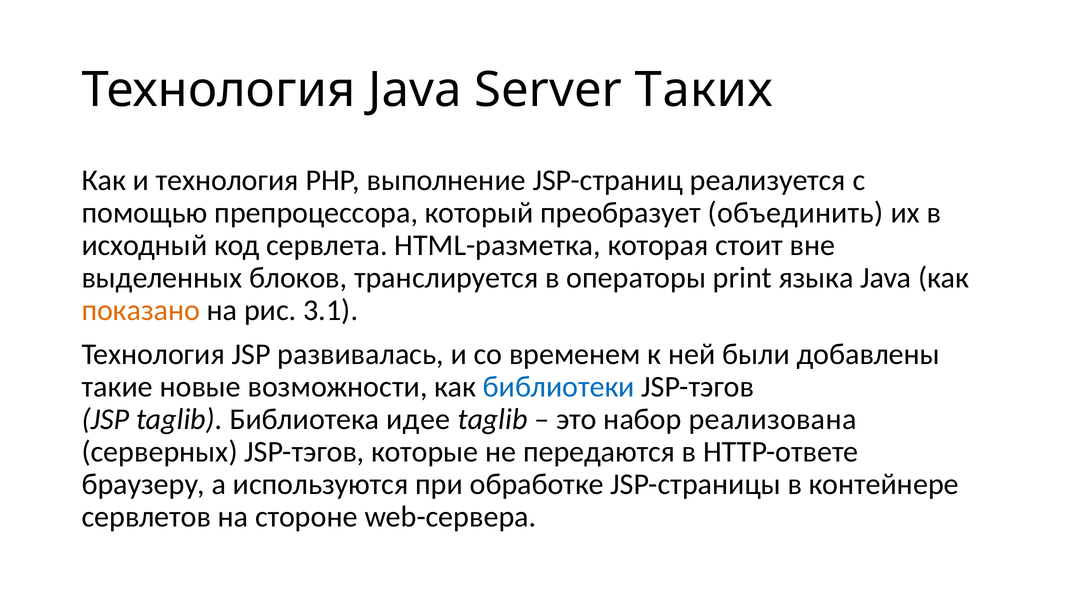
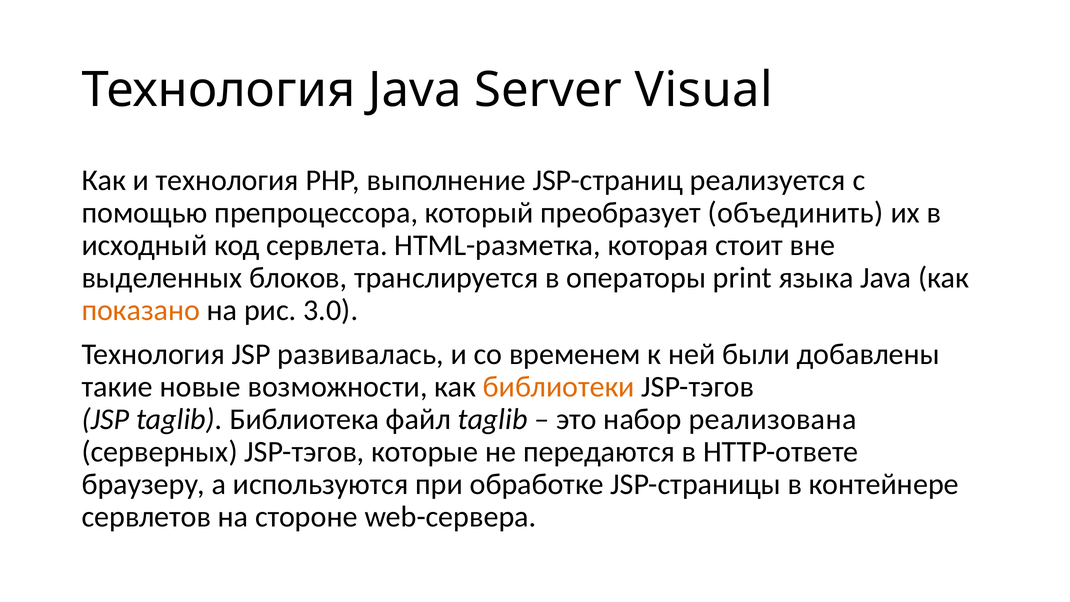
Таких: Таких -> Visual (704, 90)
3.1: 3.1 -> 3.0 (331, 310)
библиотеки colour: blue -> orange (559, 387)
идее: идее -> файл (418, 419)
